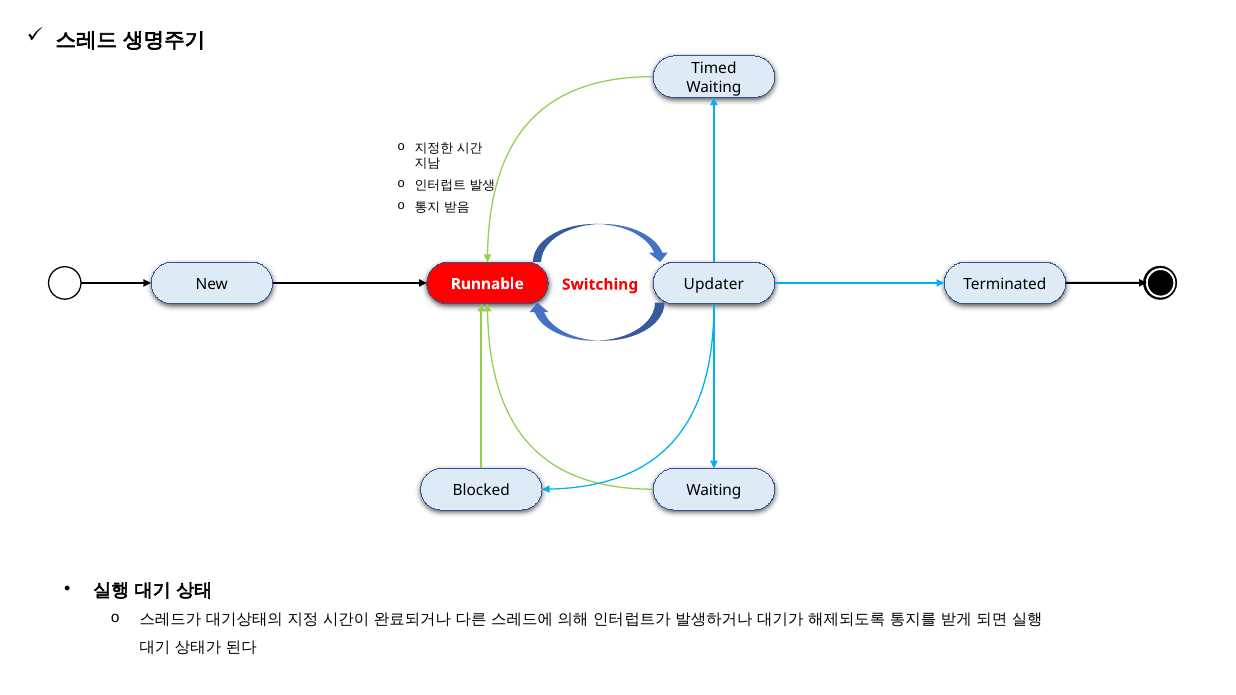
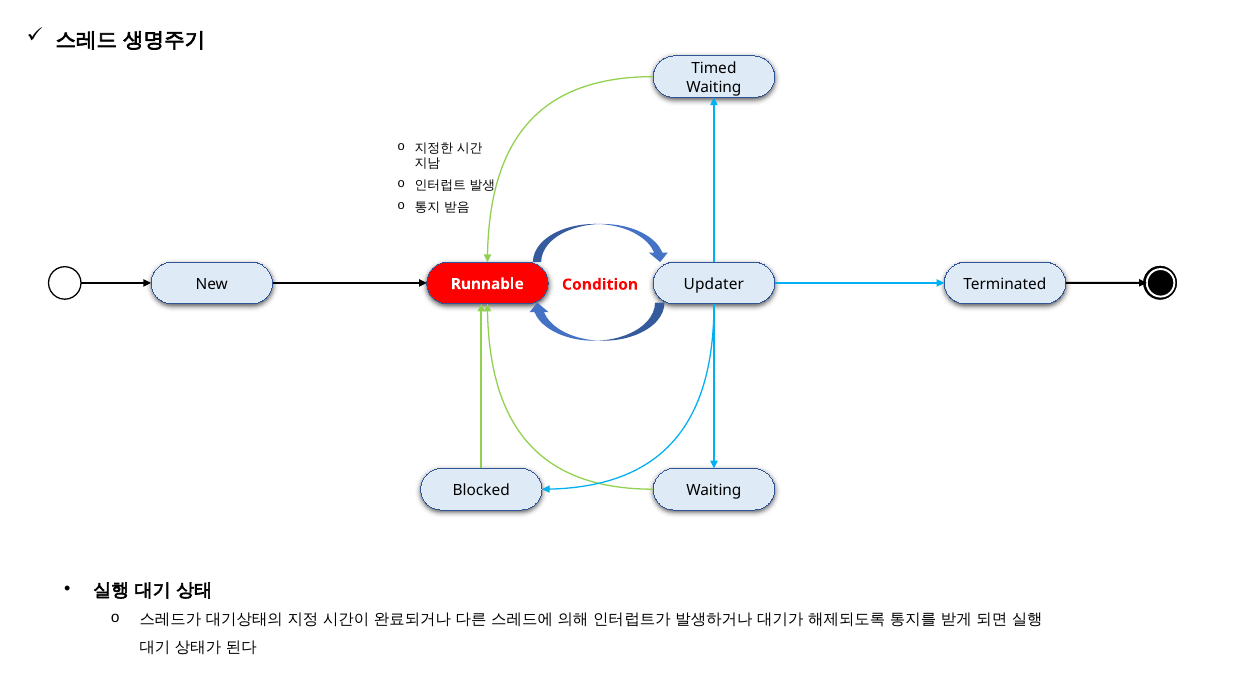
Switching: Switching -> Condition (600, 285)
